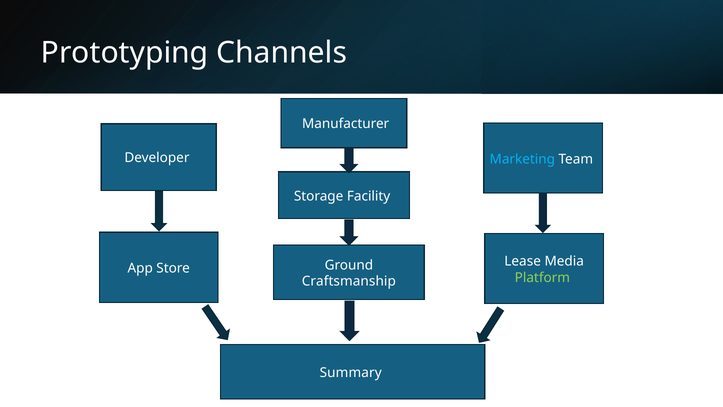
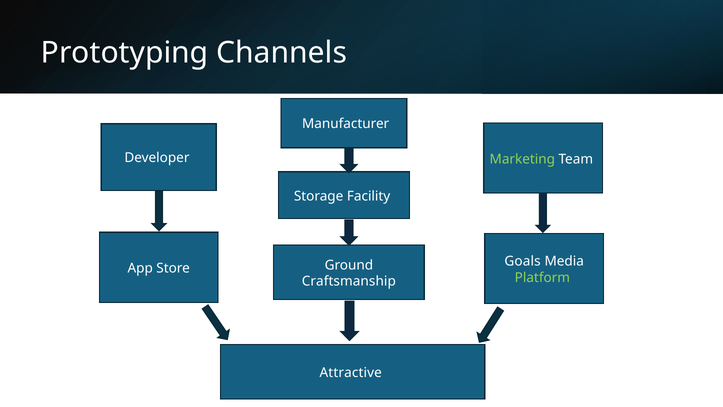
Marketing colour: light blue -> light green (522, 159)
Lease: Lease -> Goals (523, 261)
Summary: Summary -> Attractive (351, 372)
